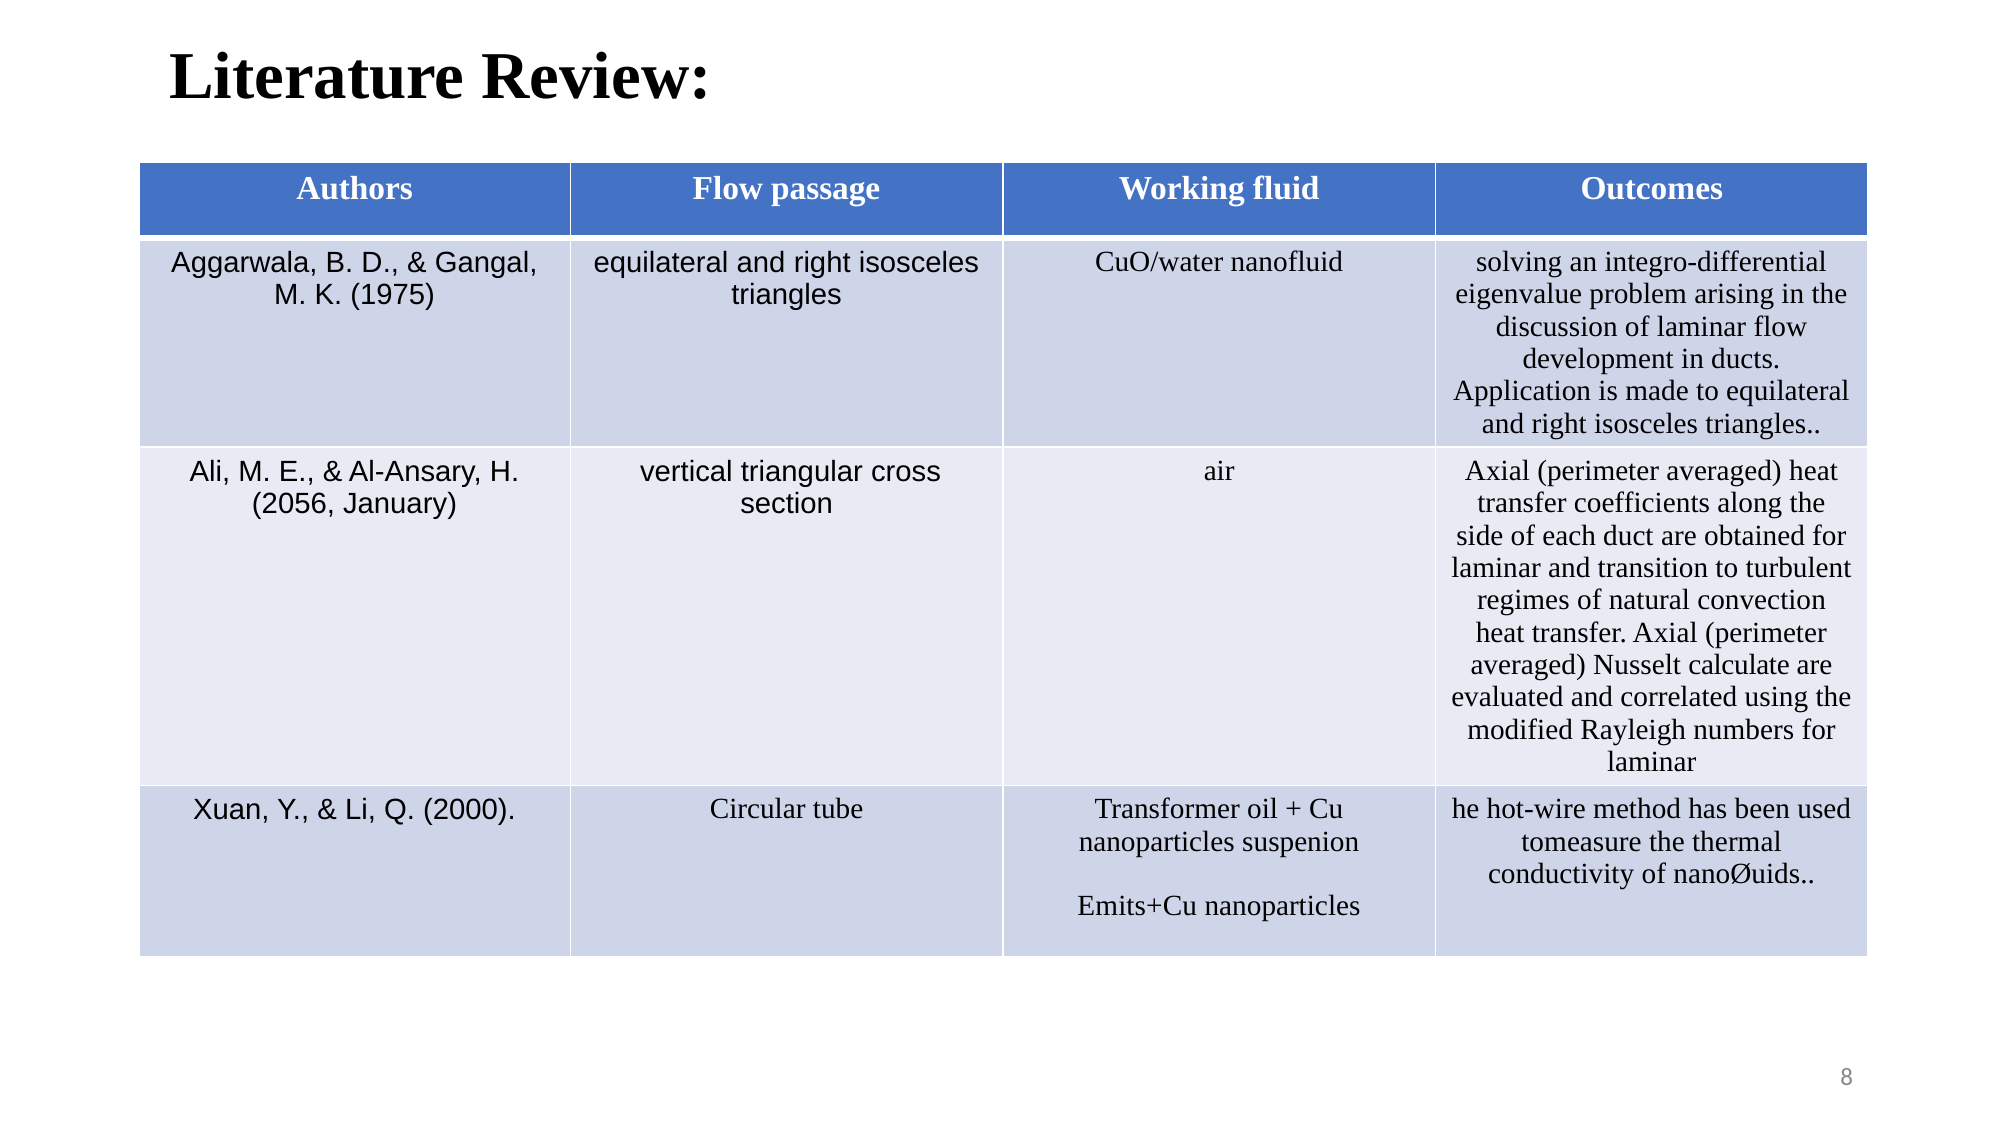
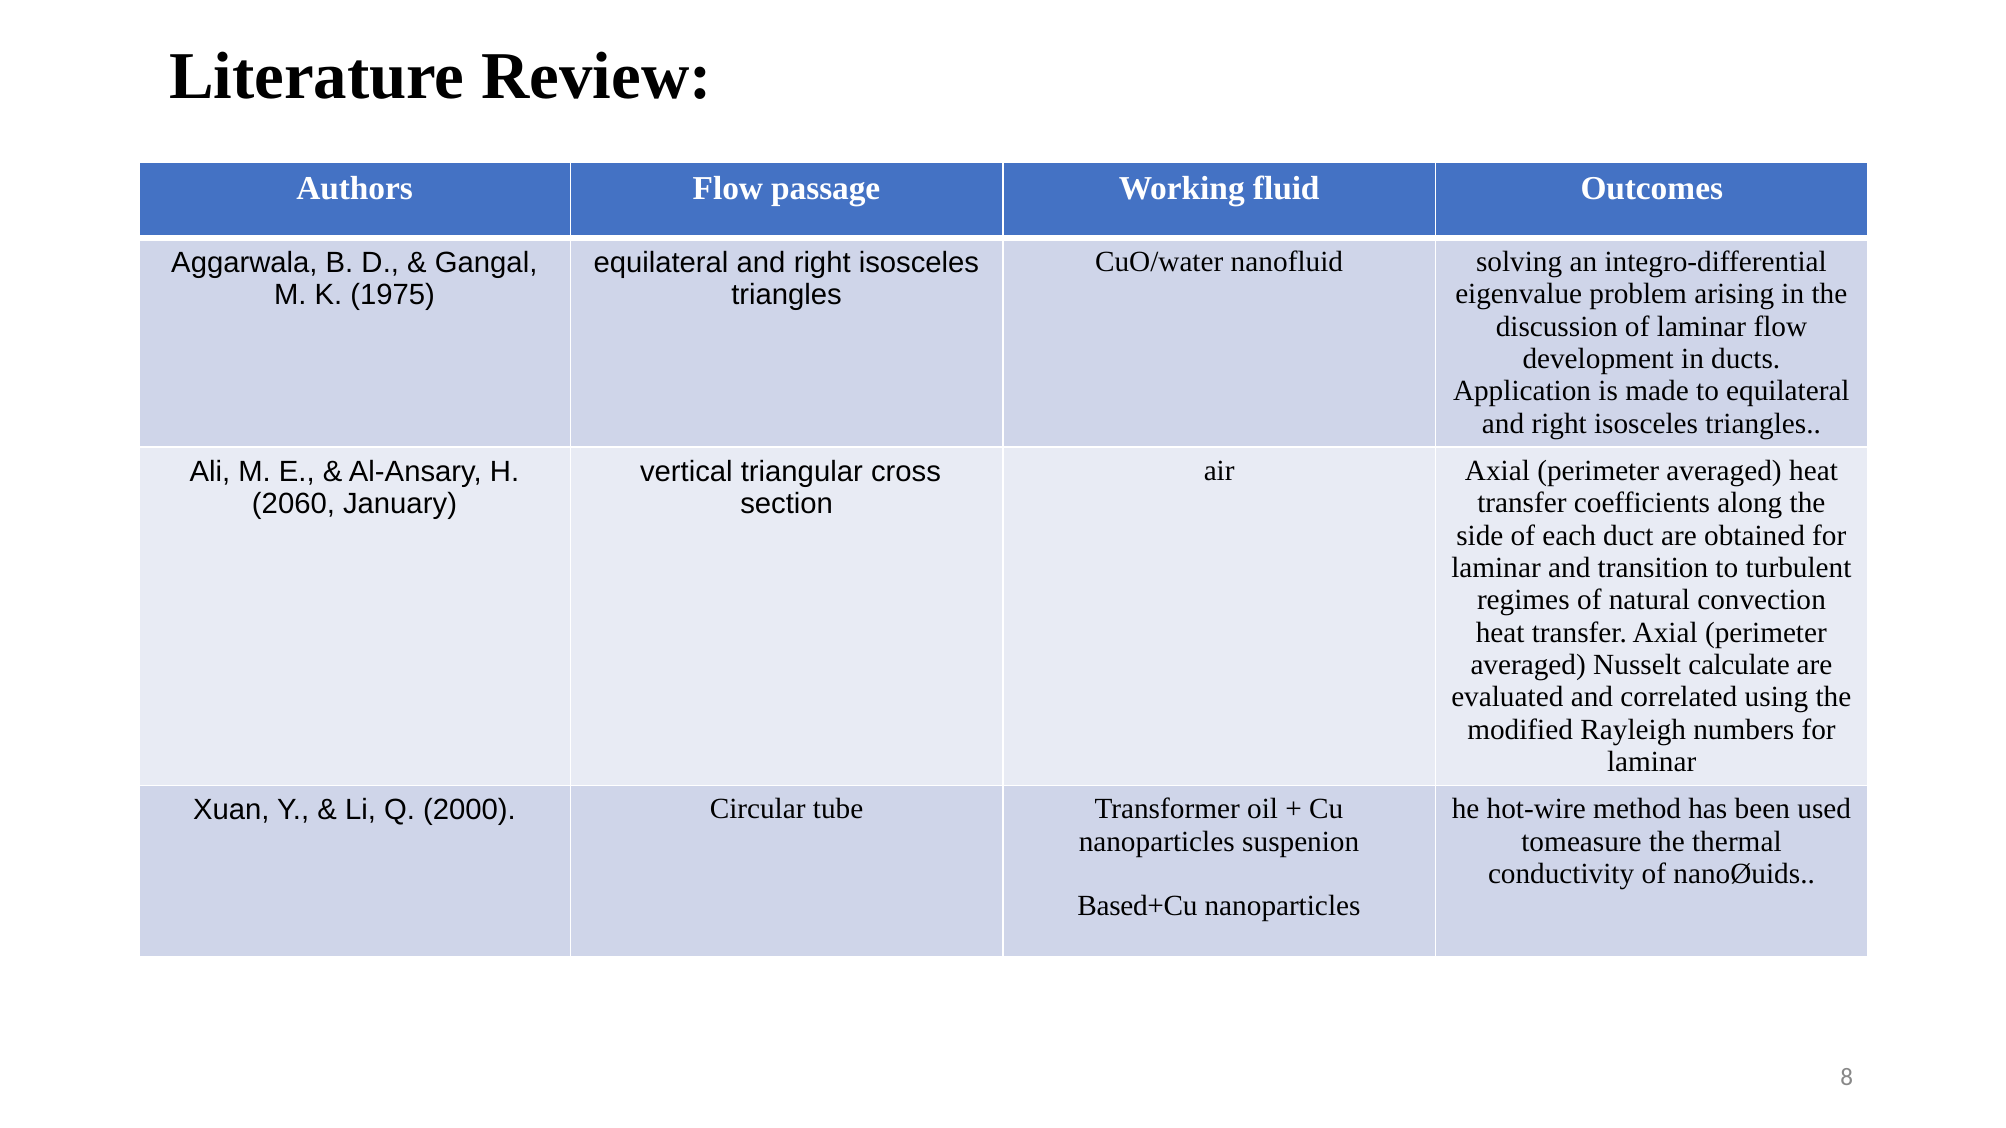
2056: 2056 -> 2060 (293, 504)
Emits+Cu: Emits+Cu -> Based+Cu (1137, 907)
